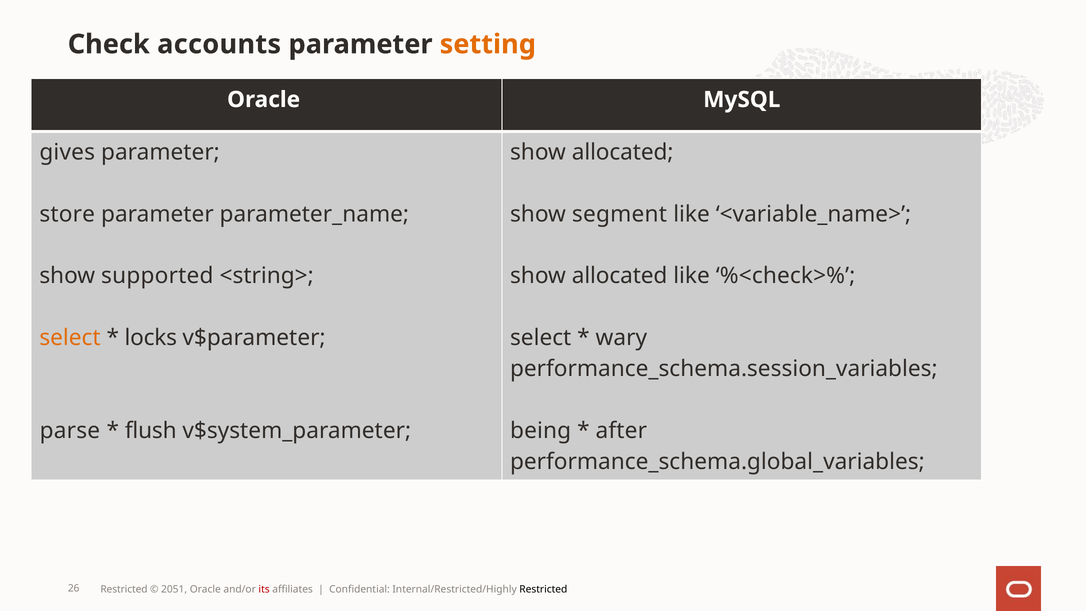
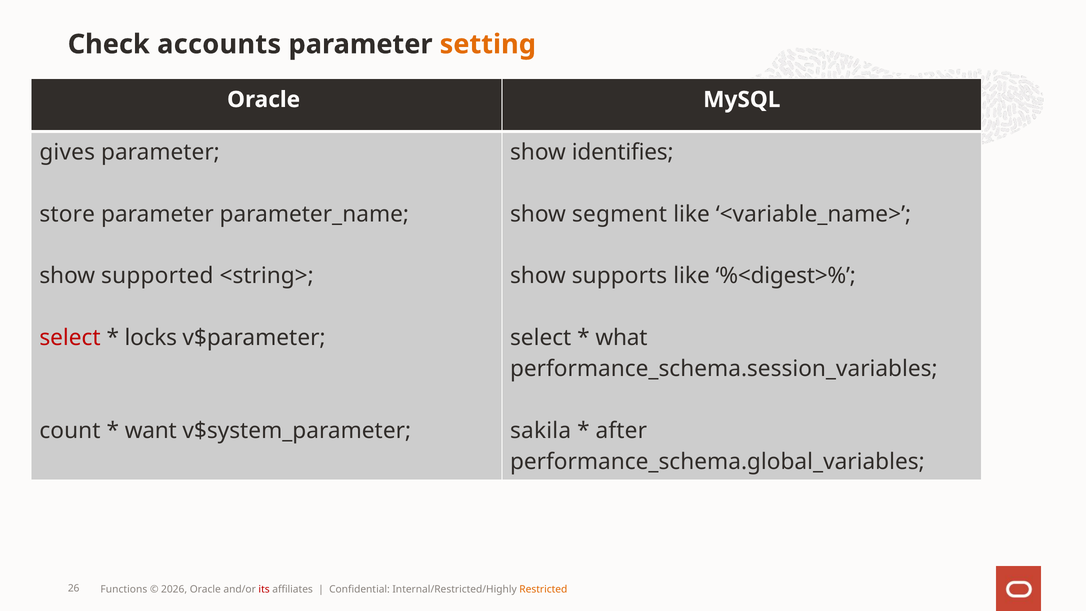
allocated: allocated -> identifies (623, 152)
allocated: allocated -> supports (619, 276)
%<check>%: %<check>% -> %<digest>% (786, 276)
select colour: orange -> red (70, 338)
wary: wary -> what (621, 338)
parse: parse -> count (70, 431)
flush: flush -> want (151, 431)
being: being -> sakila (541, 431)
26 Restricted: Restricted -> Functions (124, 589)
2051: 2051 -> 2026 (174, 589)
Restricted colour: black -> orange (543, 589)
